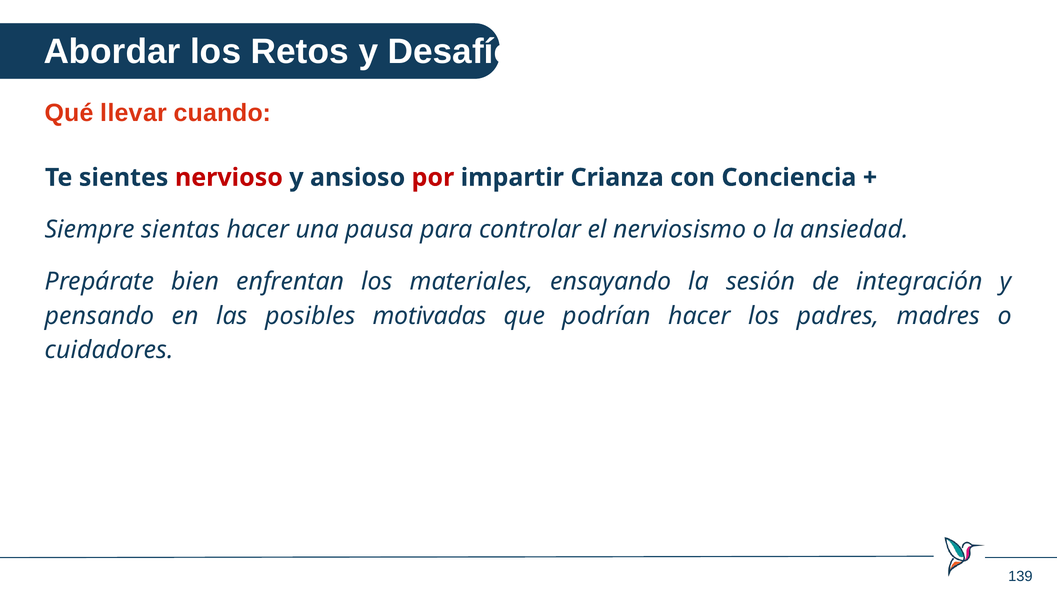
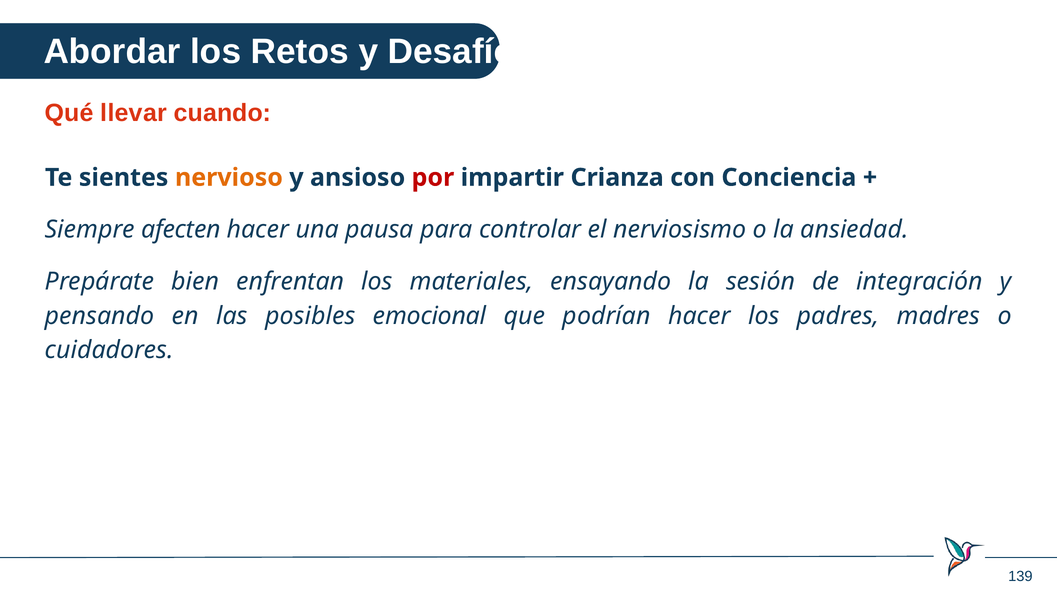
nervioso colour: red -> orange (229, 178)
sientas: sientas -> afecten (181, 230)
motivadas: motivadas -> emocional (430, 316)
